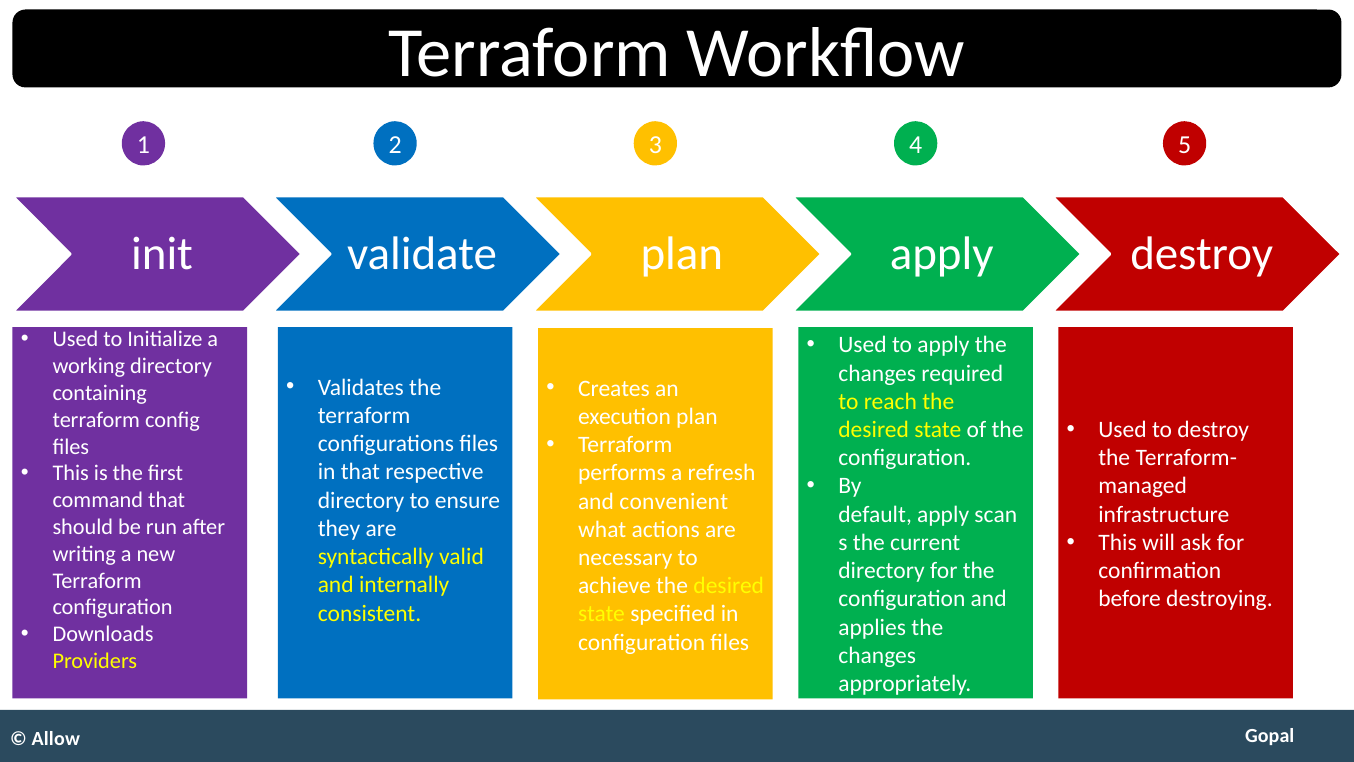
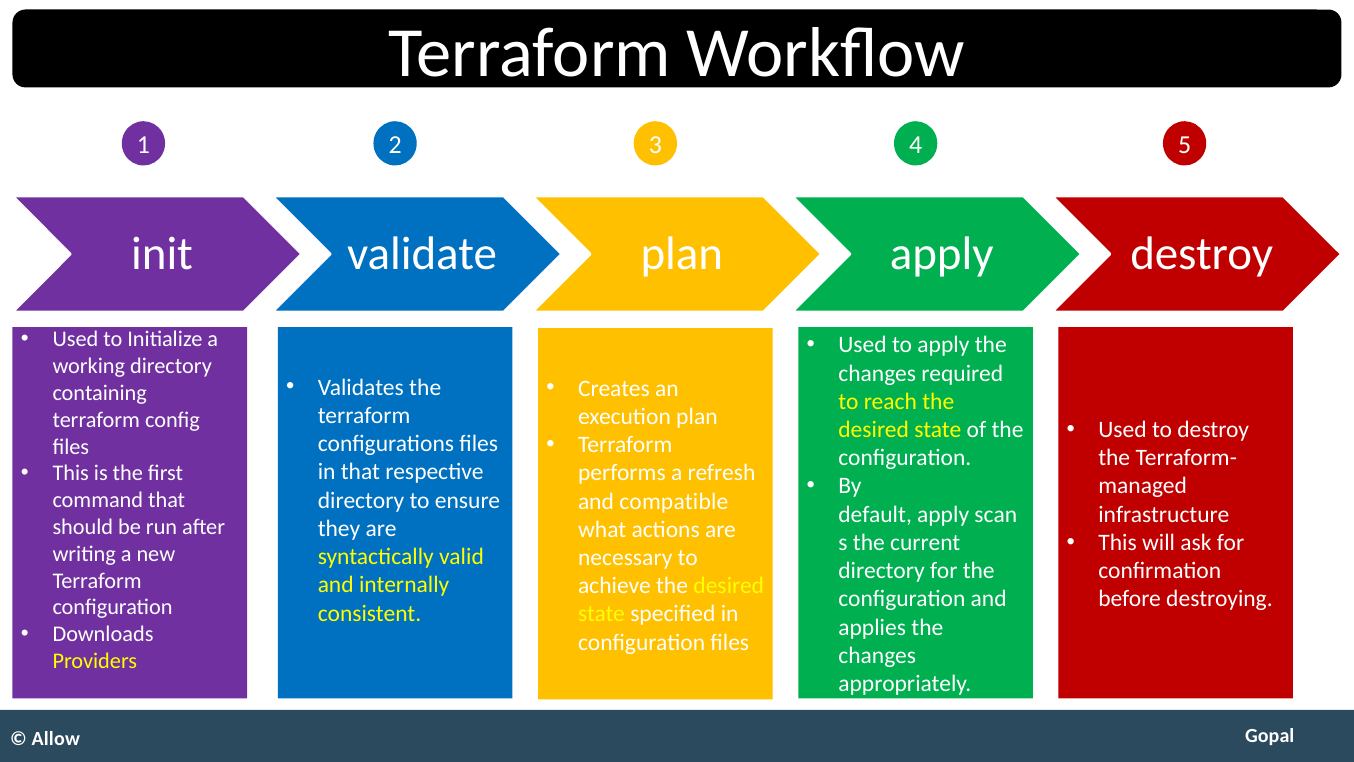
convenient: convenient -> compatible (674, 501)
